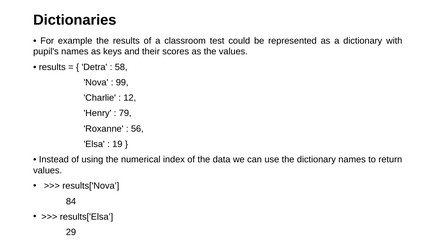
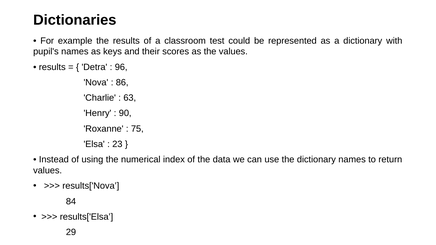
58: 58 -> 96 (121, 67)
99: 99 -> 86 (122, 83)
12: 12 -> 63 (130, 98)
79: 79 -> 90 (125, 113)
56: 56 -> 75 (137, 129)
19: 19 -> 23 (117, 144)
